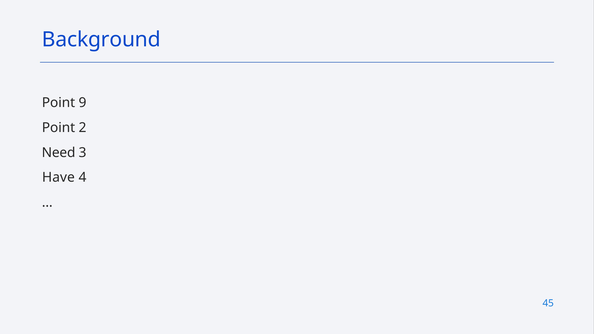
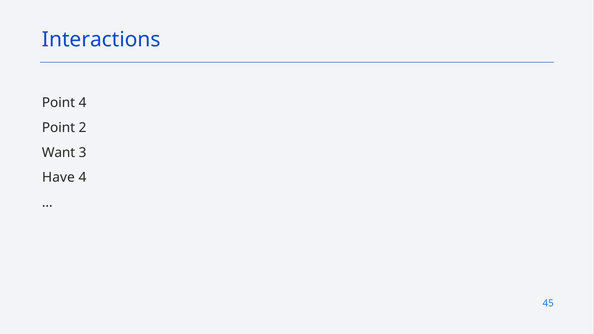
Background: Background -> Interactions (101, 40)
Point 9: 9 -> 4 (83, 103)
Need: Need -> Want (59, 153)
